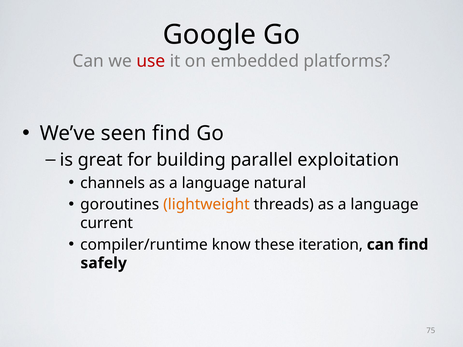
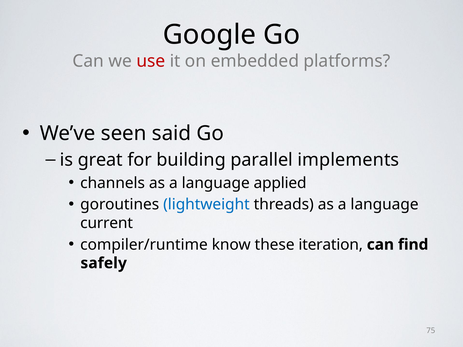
seen find: find -> said (172, 133)
exploitation: exploitation -> implements (348, 160)
natural: natural -> applied (280, 183)
lightweight colour: orange -> blue (206, 205)
